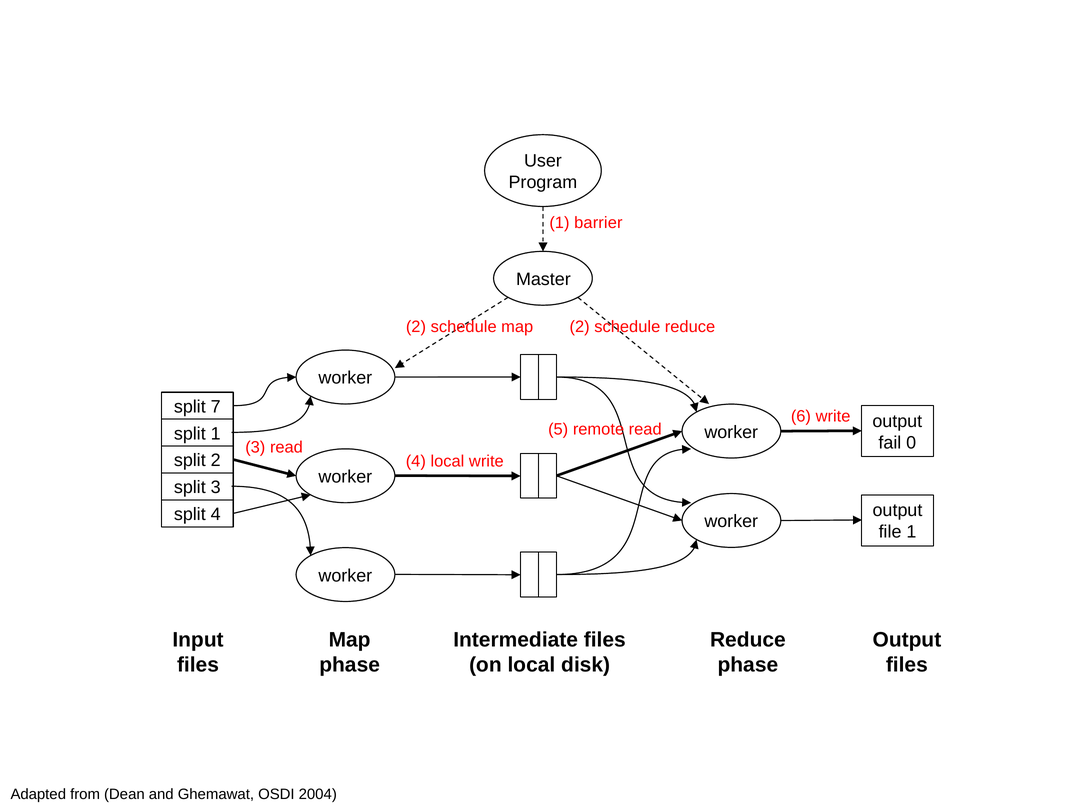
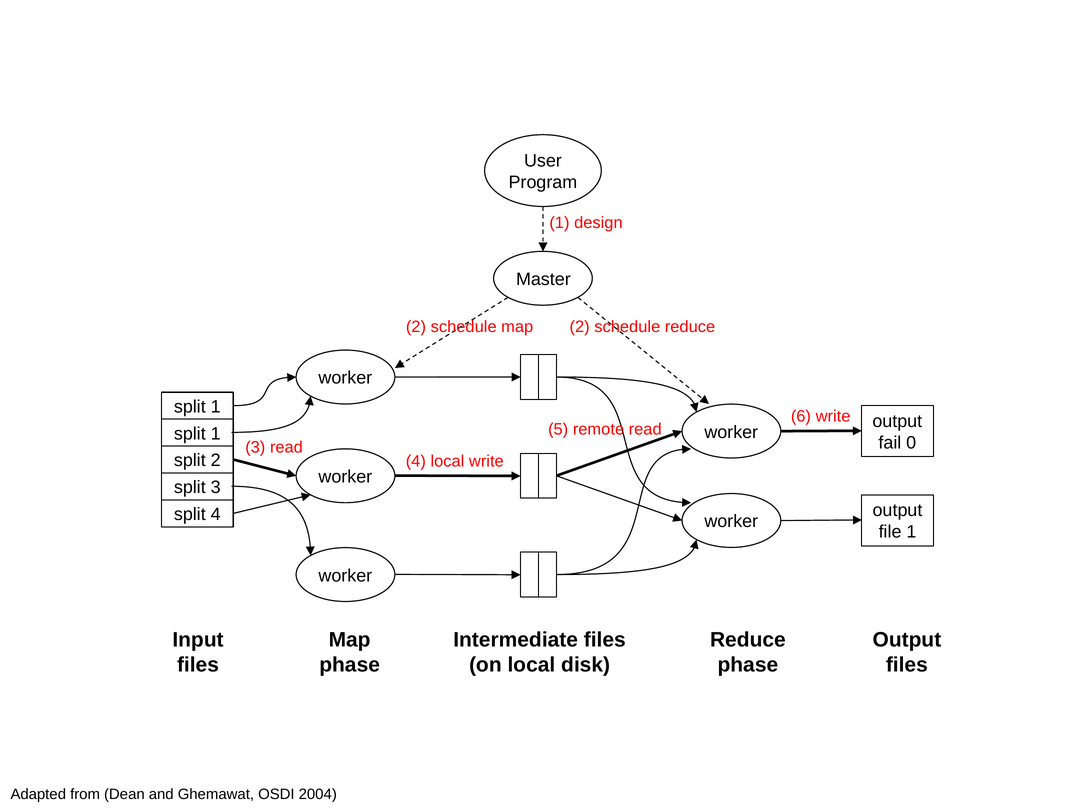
barrier: barrier -> design (598, 223)
7: 7 -> 1 (216, 407)
